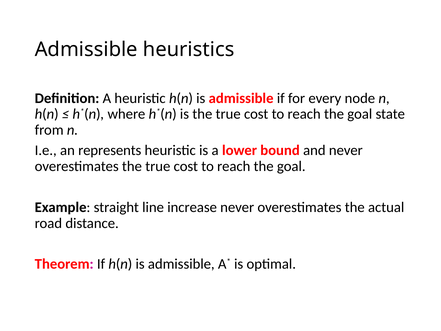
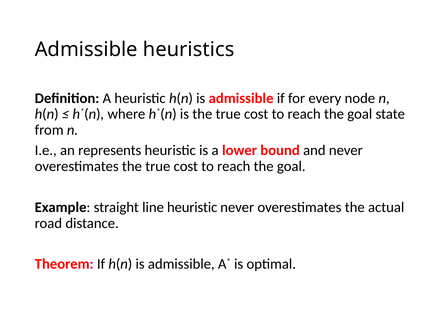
line increase: increase -> heuristic (192, 207)
